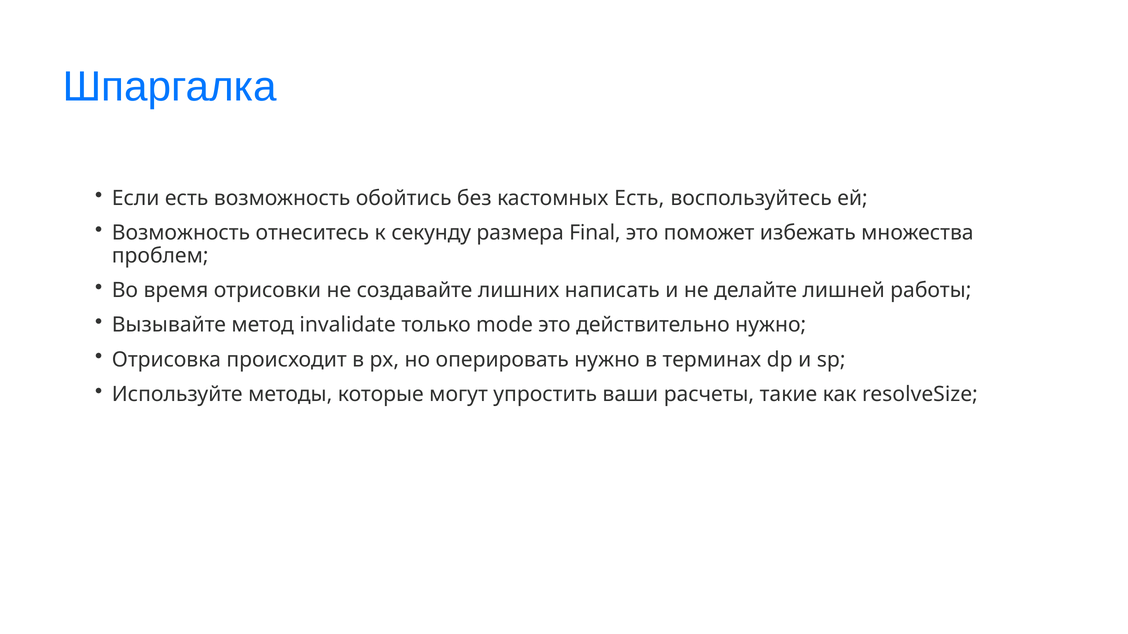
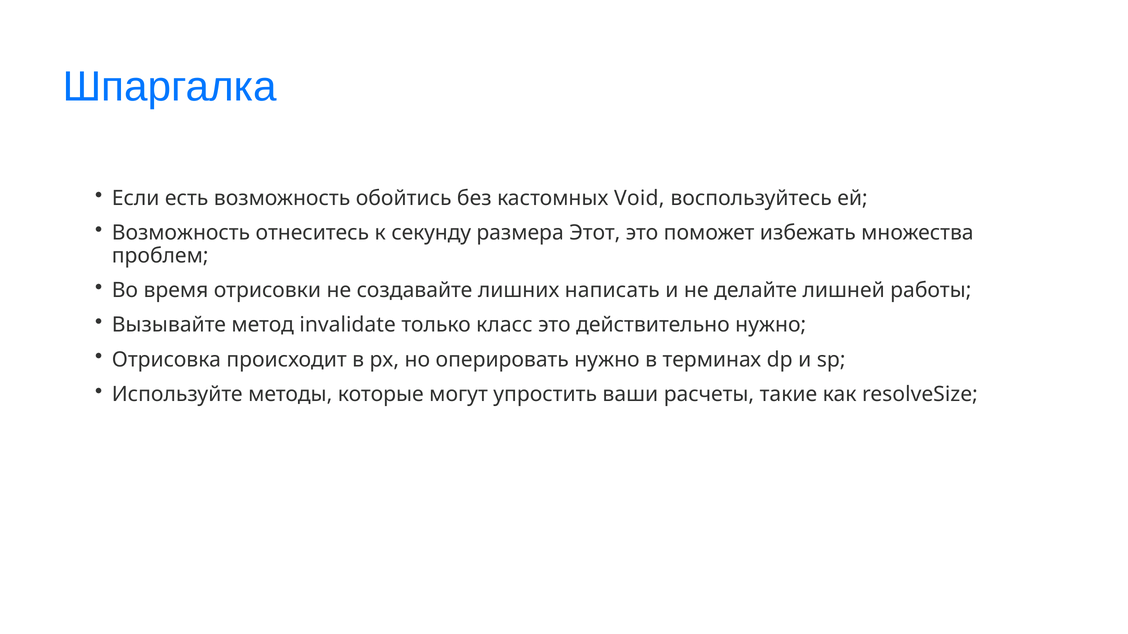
кастомных Есть: Есть -> Void (639, 199)
Final: Final -> Этот (595, 233)
mode: mode -> класс (504, 325)
